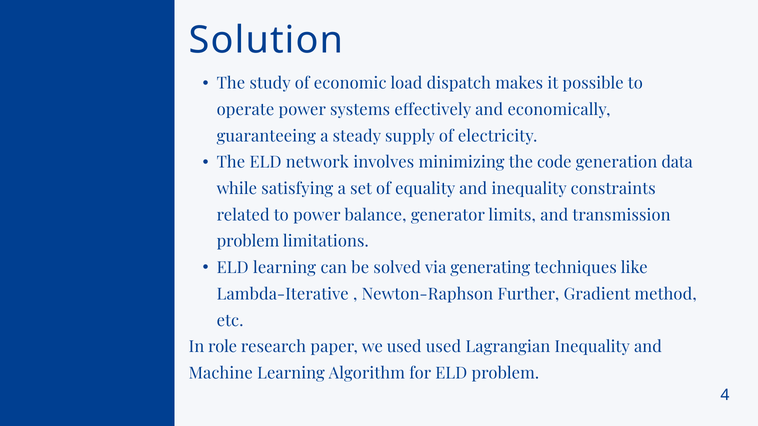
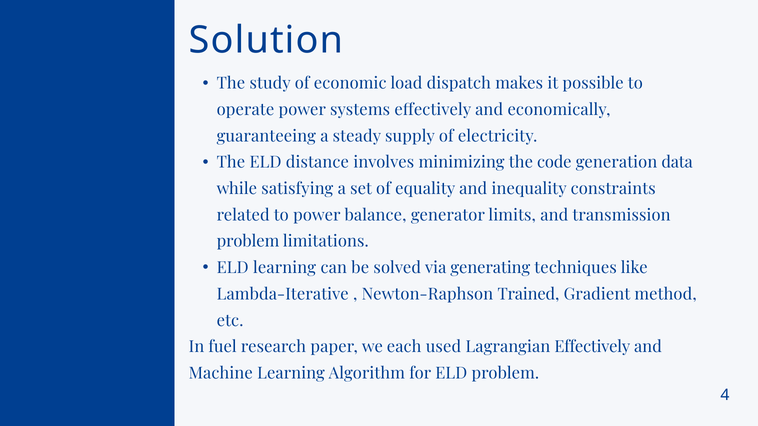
network: network -> distance (317, 163)
Further: Further -> Trained (528, 294)
role: role -> fuel (223, 347)
we used: used -> each (404, 347)
Lagrangian Inequality: Inequality -> Effectively (592, 347)
